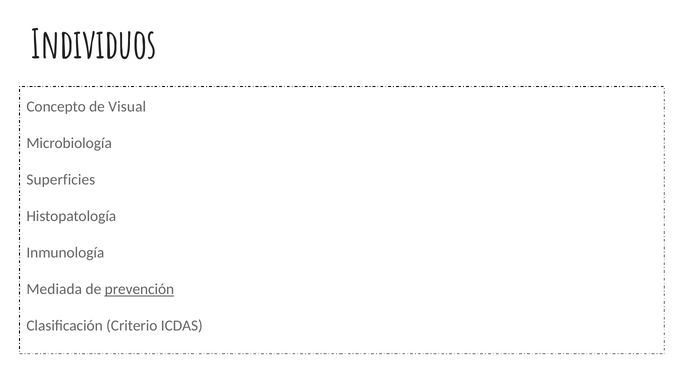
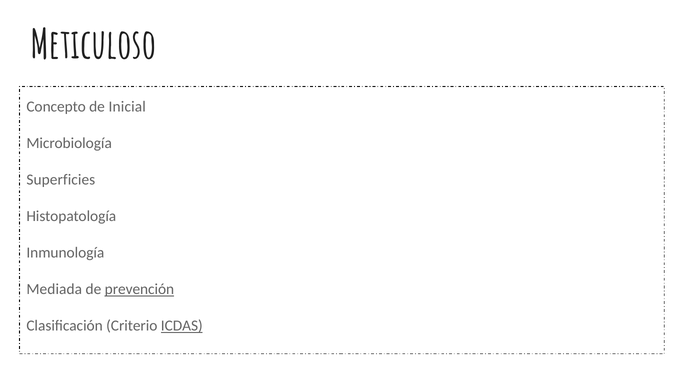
Individuos: Individuos -> Meticuloso (94, 45)
Visual: Visual -> Inicial (127, 107)
ICDAS underline: none -> present (182, 326)
